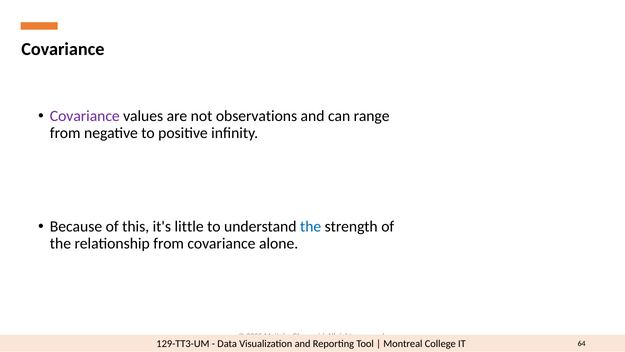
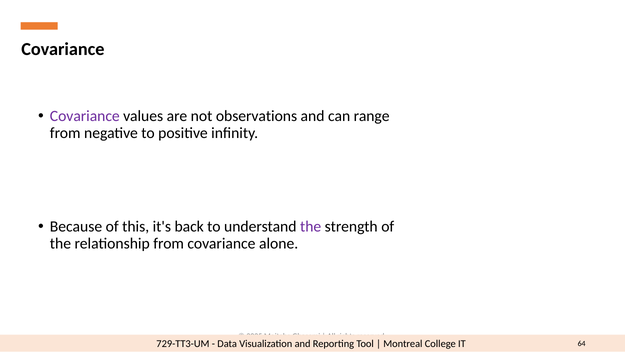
little: little -> back (189, 227)
the colour: blue -> purple (311, 227)
129-TT3-UM: 129-TT3-UM -> 729-TT3-UM (183, 343)
